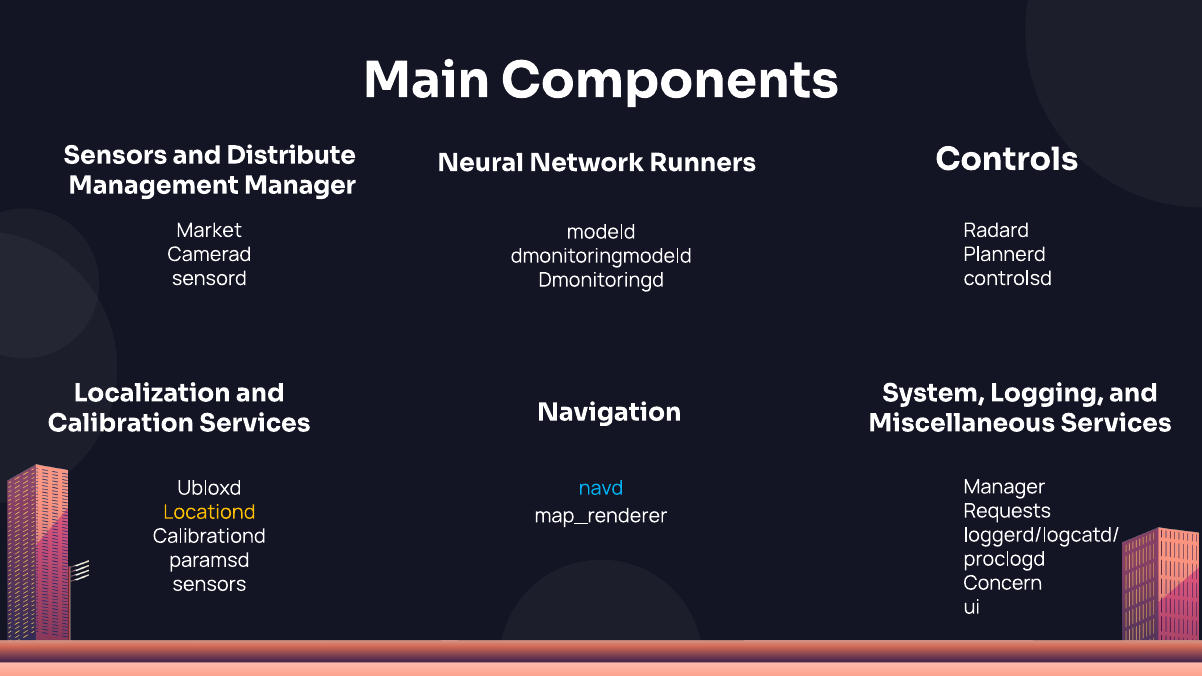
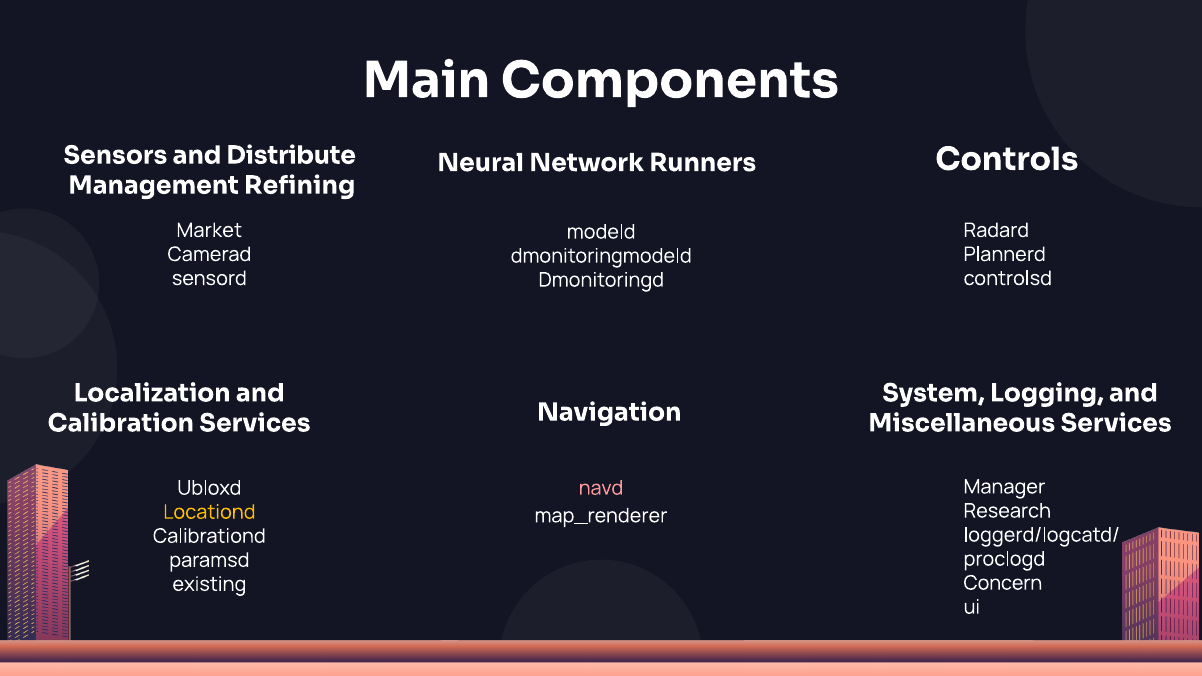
Management Manager: Manager -> Refining (300, 185)
navd colour: light blue -> pink (601, 488)
Requests: Requests -> Research (1007, 511)
sensors: sensors -> existing (209, 584)
